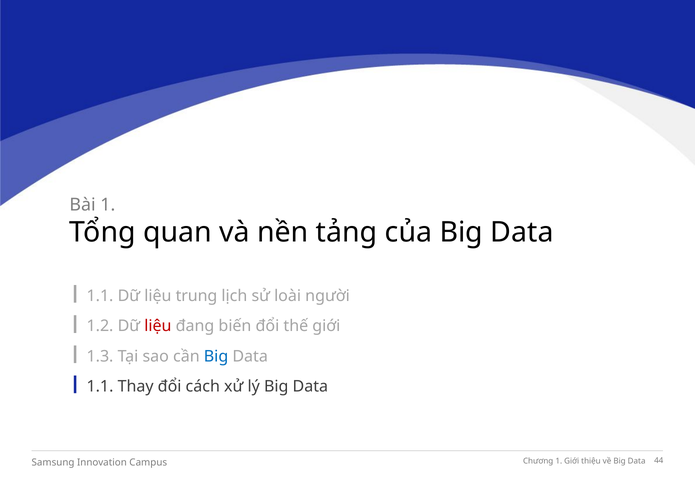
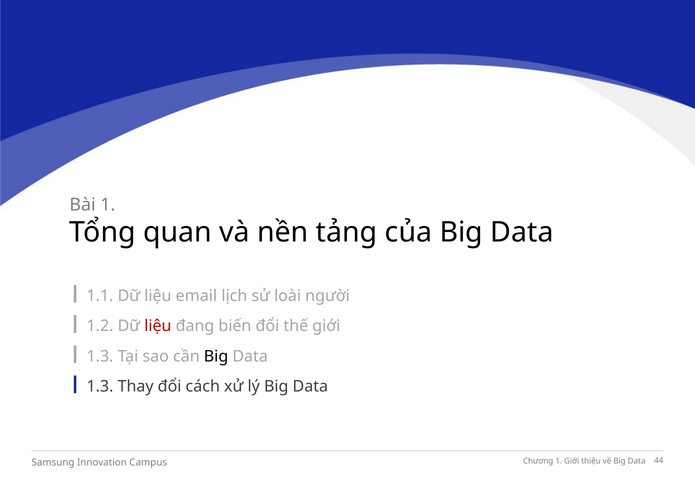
trung: trung -> email (196, 296)
Big colour: blue -> black (216, 356)
1.1: 1.1 -> 1.3 (100, 387)
